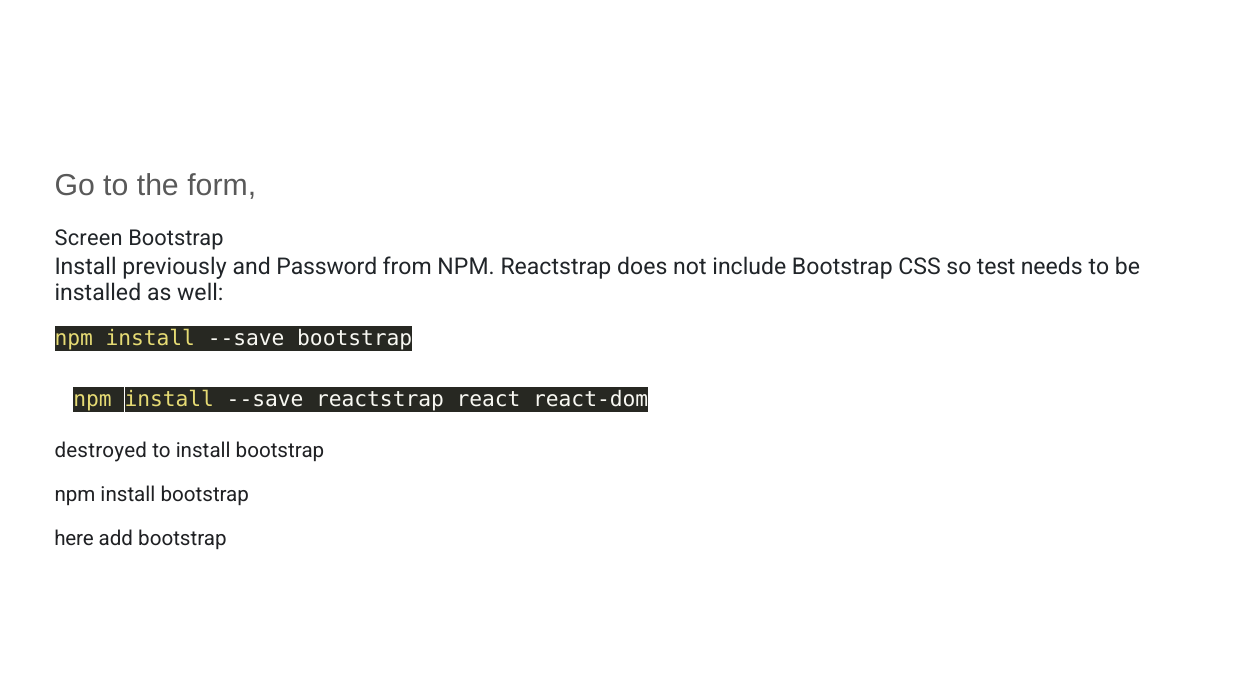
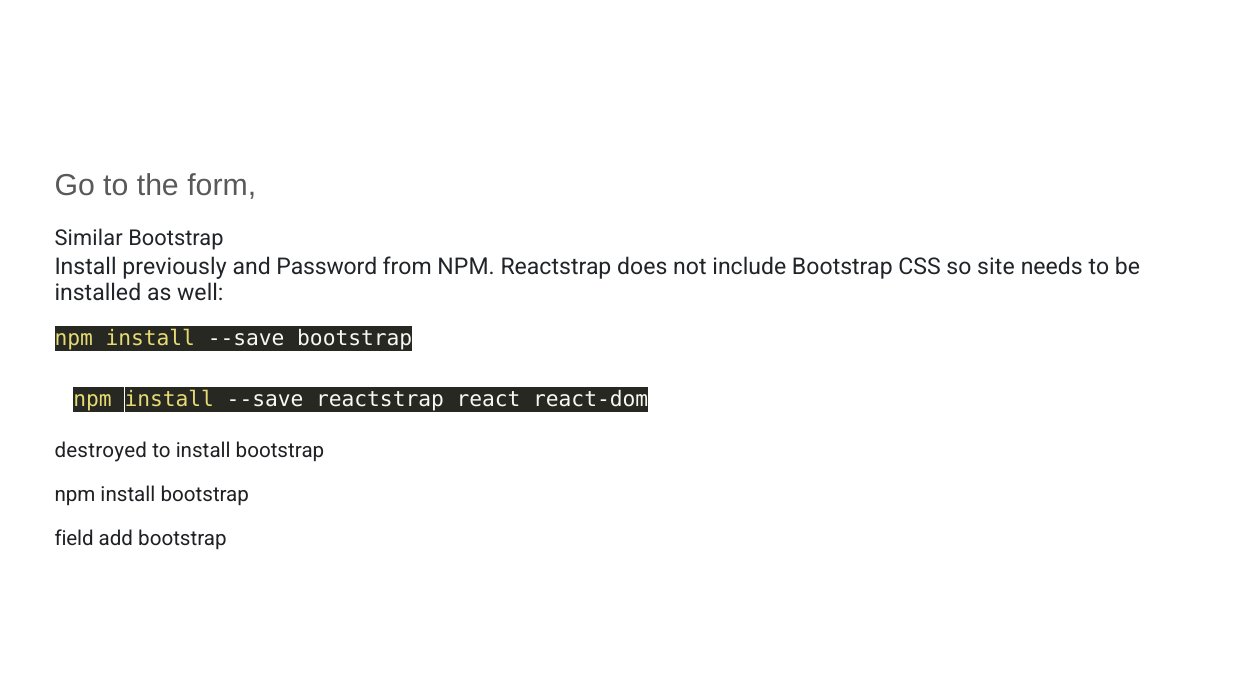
Screen: Screen -> Similar (89, 238)
test: test -> site (996, 266)
here: here -> field (74, 539)
